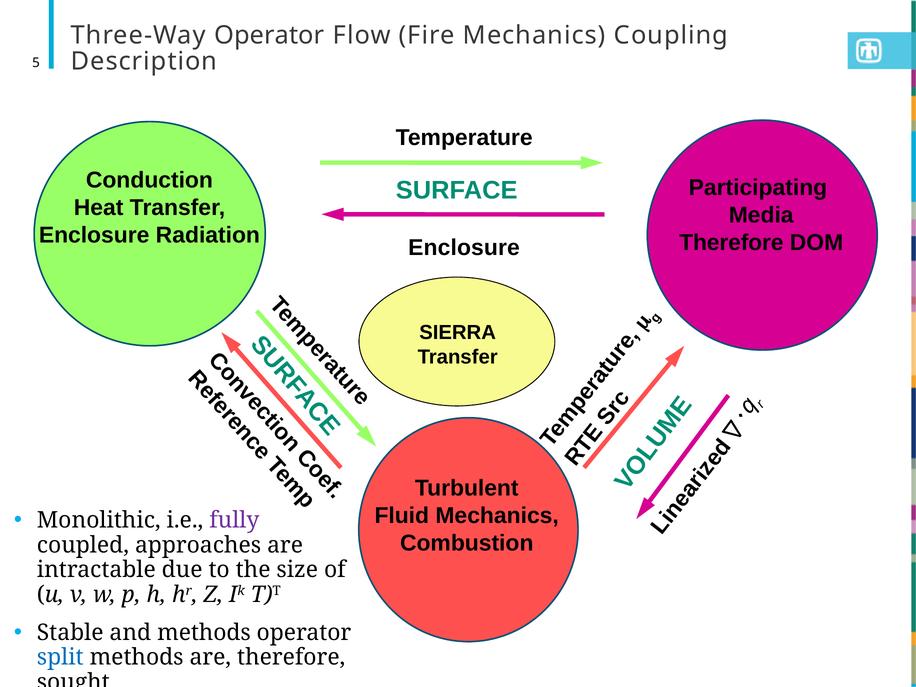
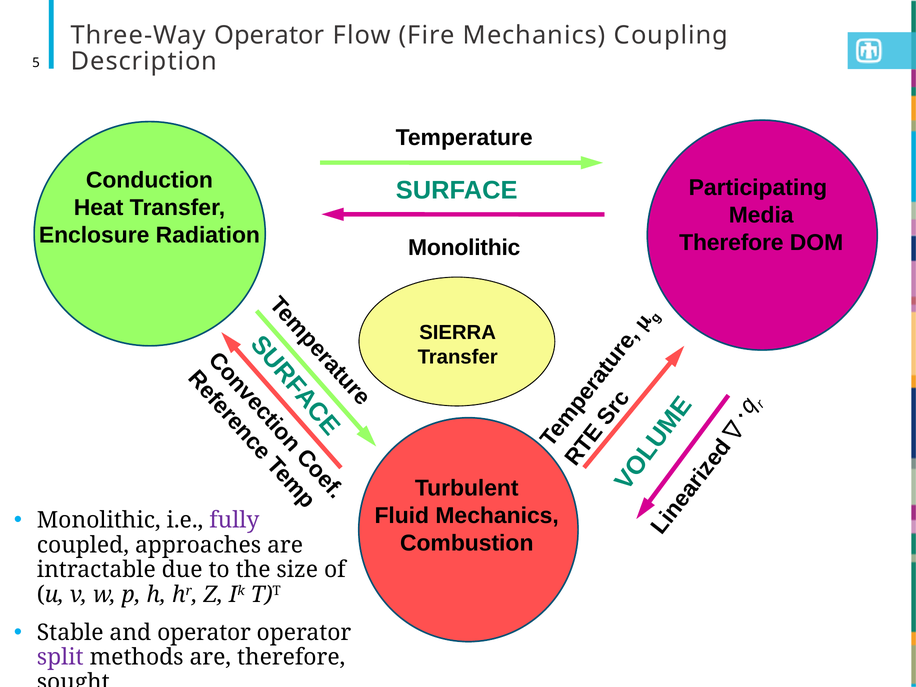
Enclosure: Enclosure -> Monolithic (464, 248)
and methods: methods -> operator (204, 633)
split colour: blue -> purple (60, 657)
